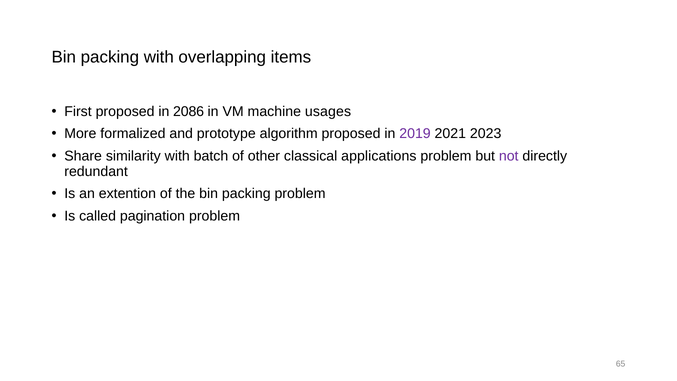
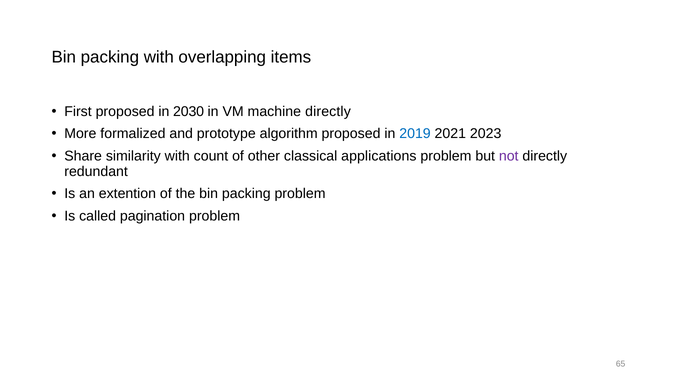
2086: 2086 -> 2030 (189, 111)
machine usages: usages -> directly (328, 111)
2019 colour: purple -> blue (415, 134)
batch: batch -> count (211, 156)
